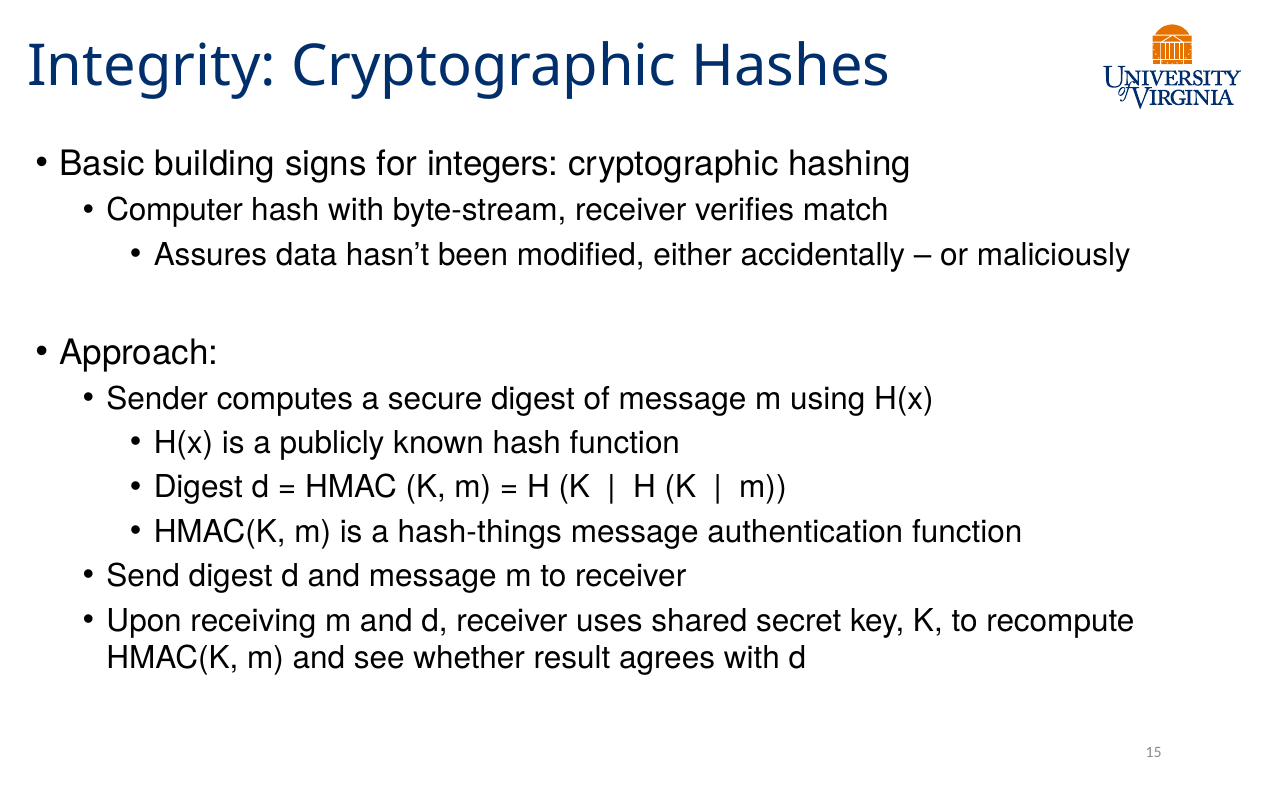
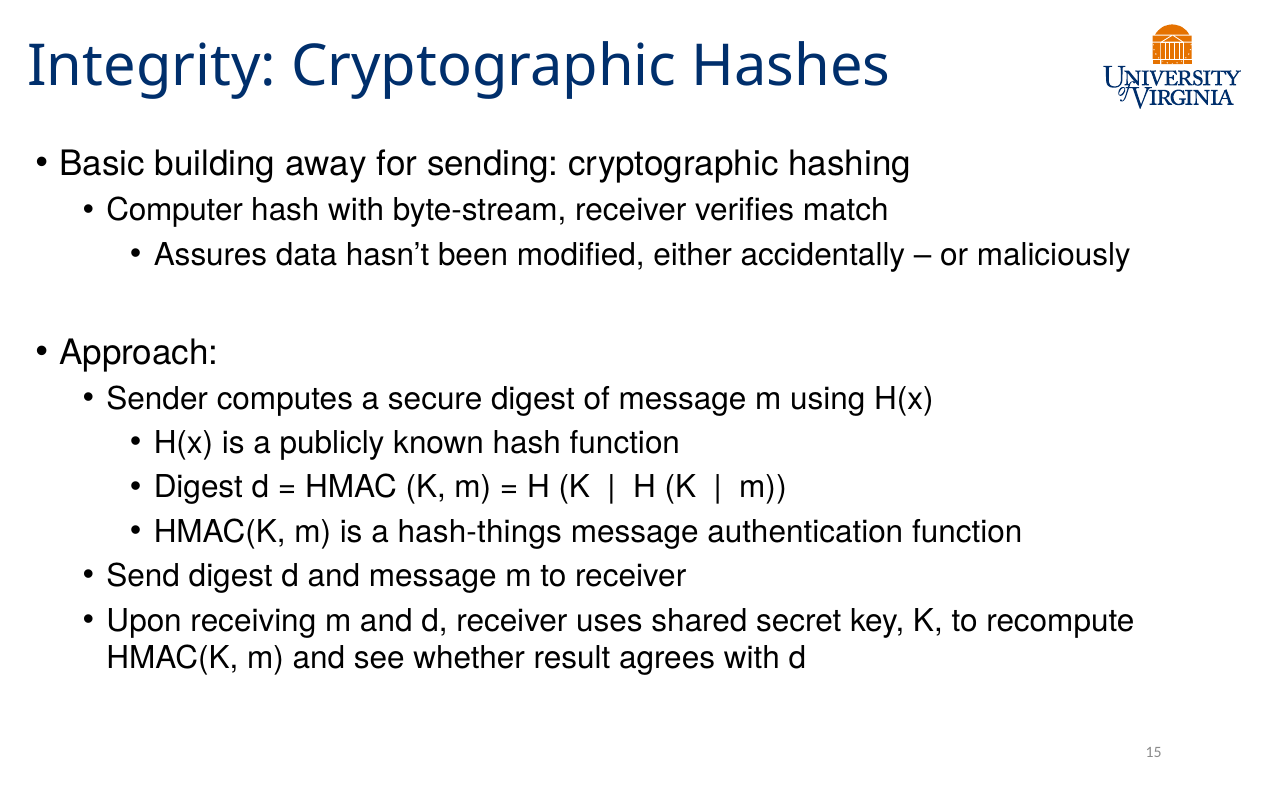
signs: signs -> away (326, 164)
integers: integers -> sending (493, 164)
